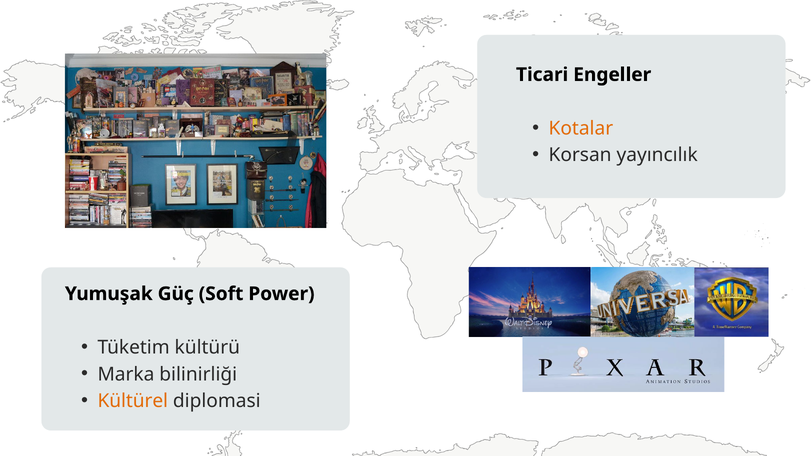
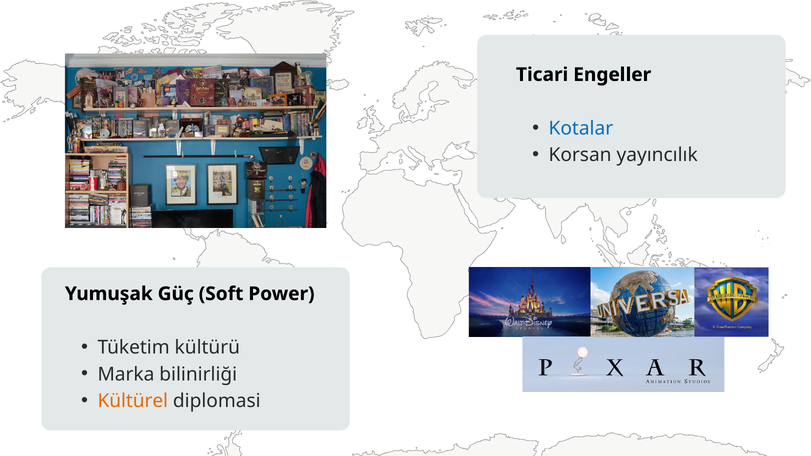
Kotalar colour: orange -> blue (581, 128)
